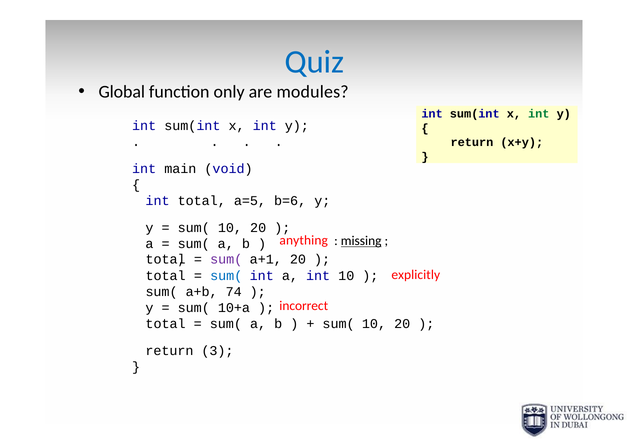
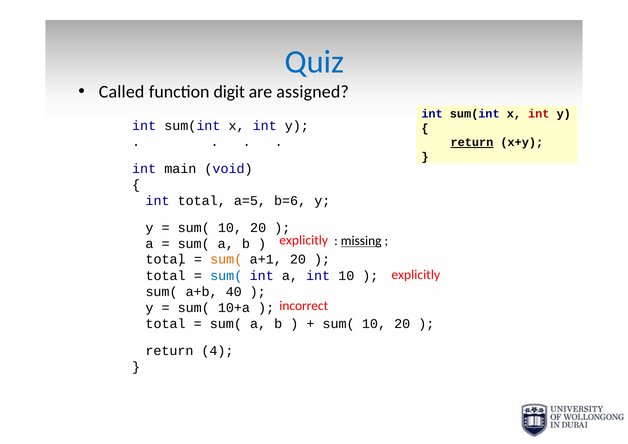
Global: Global -> Called (122, 92)
only: only -> digit (229, 92)
modules: modules -> assigned (313, 92)
int colour: green -> red (539, 114)
return underline: none -> present (472, 142)
anything: anything -> explicitly (304, 240)
sum( colour: purple -> orange (226, 260)
74: 74 -> 40 (234, 292)
3: 3 -> 4 (217, 351)
